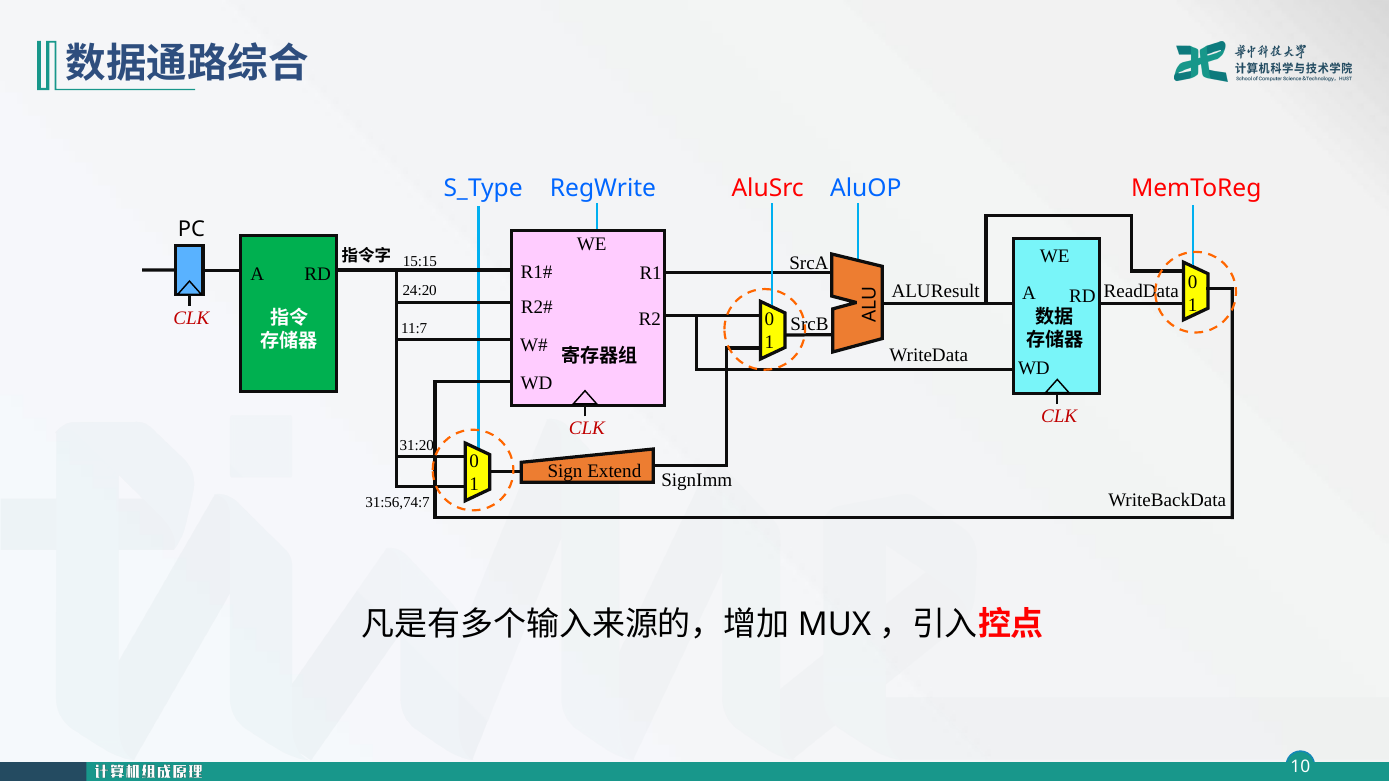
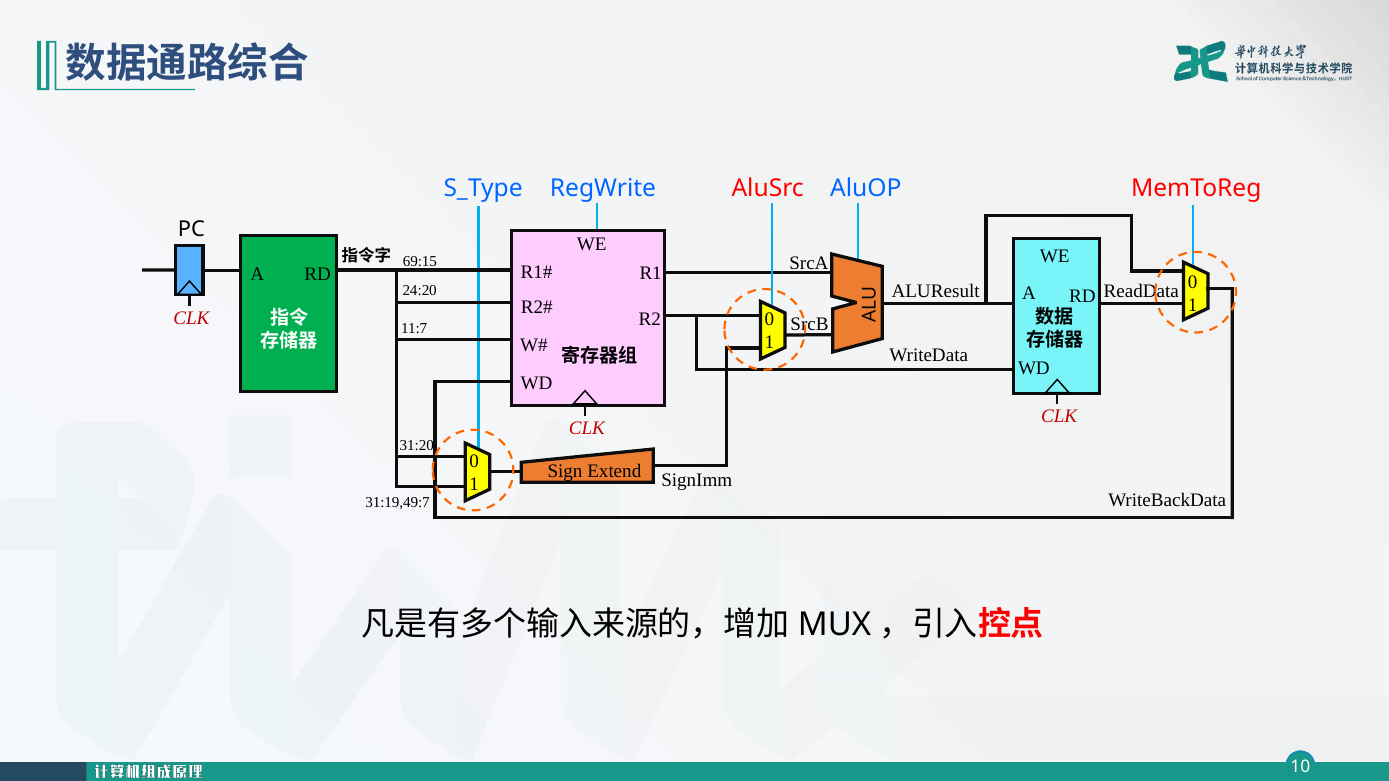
15:15: 15:15 -> 69:15 (420, 261)
31:56,74:7: 31:56,74:7 -> 31:19,49:7 (398, 502)
